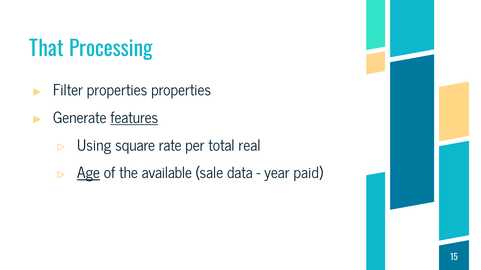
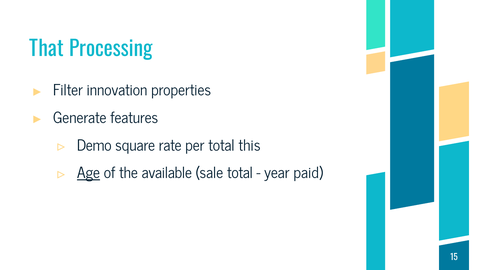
Filter properties: properties -> innovation (117, 91)
features underline: present -> none (134, 118)
Using: Using -> Demo (94, 146)
real: real -> this (249, 146)
sale data: data -> total (240, 174)
